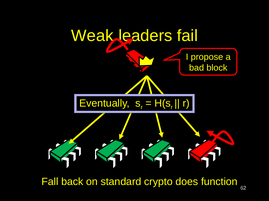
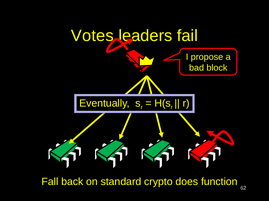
Weak: Weak -> Votes (92, 36)
